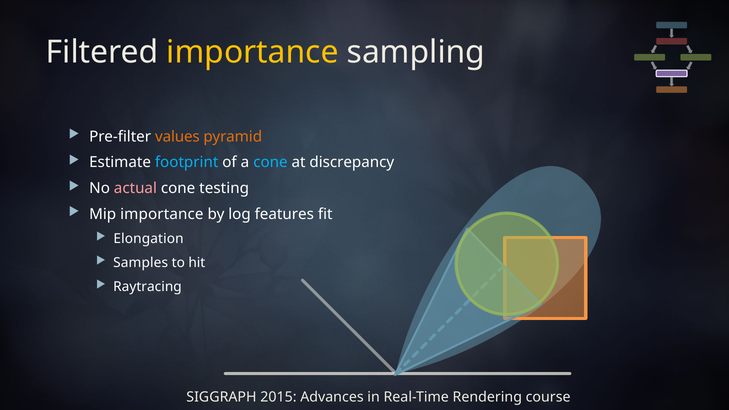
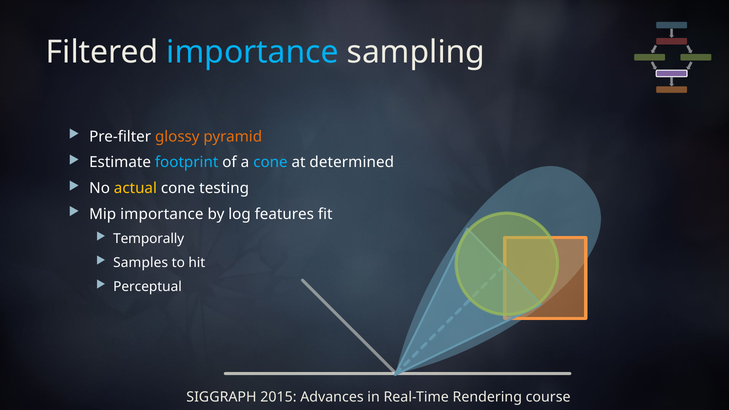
importance colour: yellow -> light blue (253, 52)
values: values -> glossy (177, 137)
discrepancy: discrepancy -> determined (352, 162)
actual colour: pink -> yellow (135, 188)
Elongation: Elongation -> Temporally (149, 239)
Raytracing: Raytracing -> Perceptual (147, 287)
